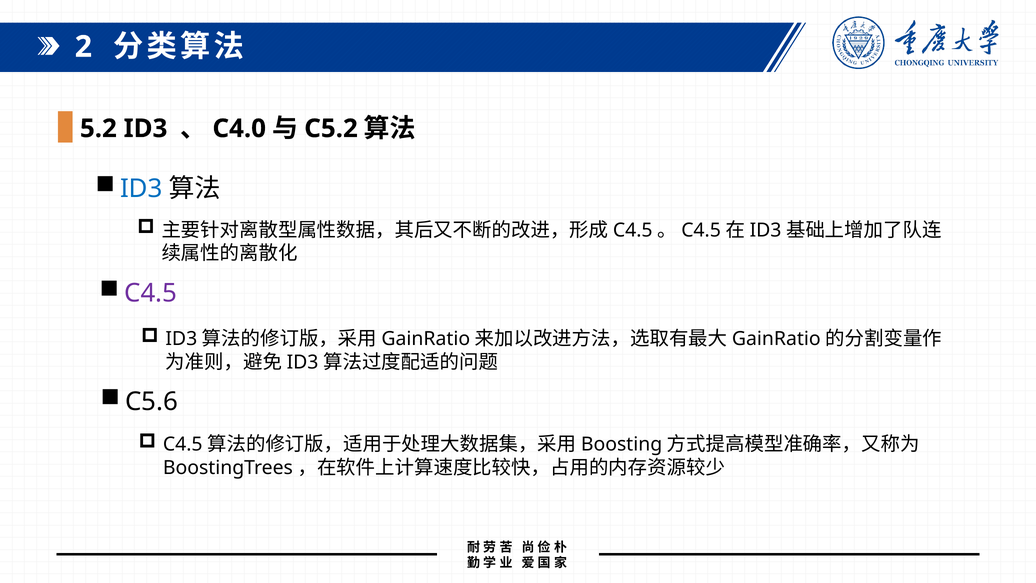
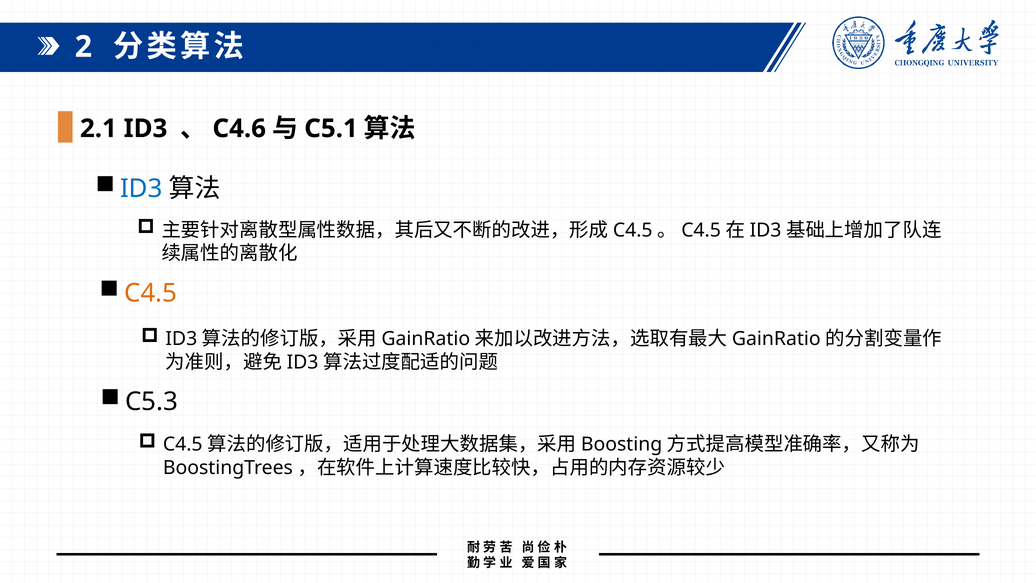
5.2: 5.2 -> 2.1 (98, 128)
C4.0: C4.0 -> C4.6 (239, 128)
C5.2: C5.2 -> C5.1 (331, 128)
C4.5 colour: purple -> orange (151, 293)
C5.6: C5.6 -> C5.3 (152, 402)
